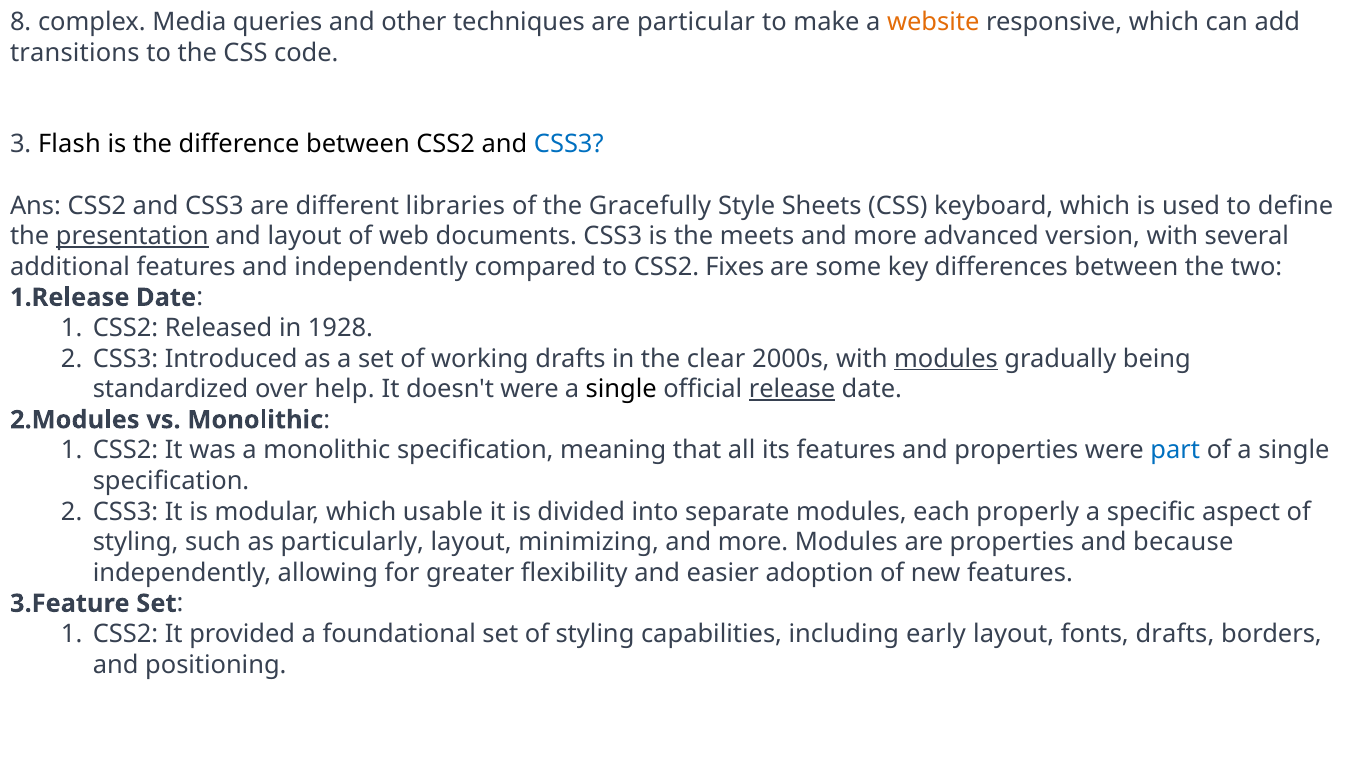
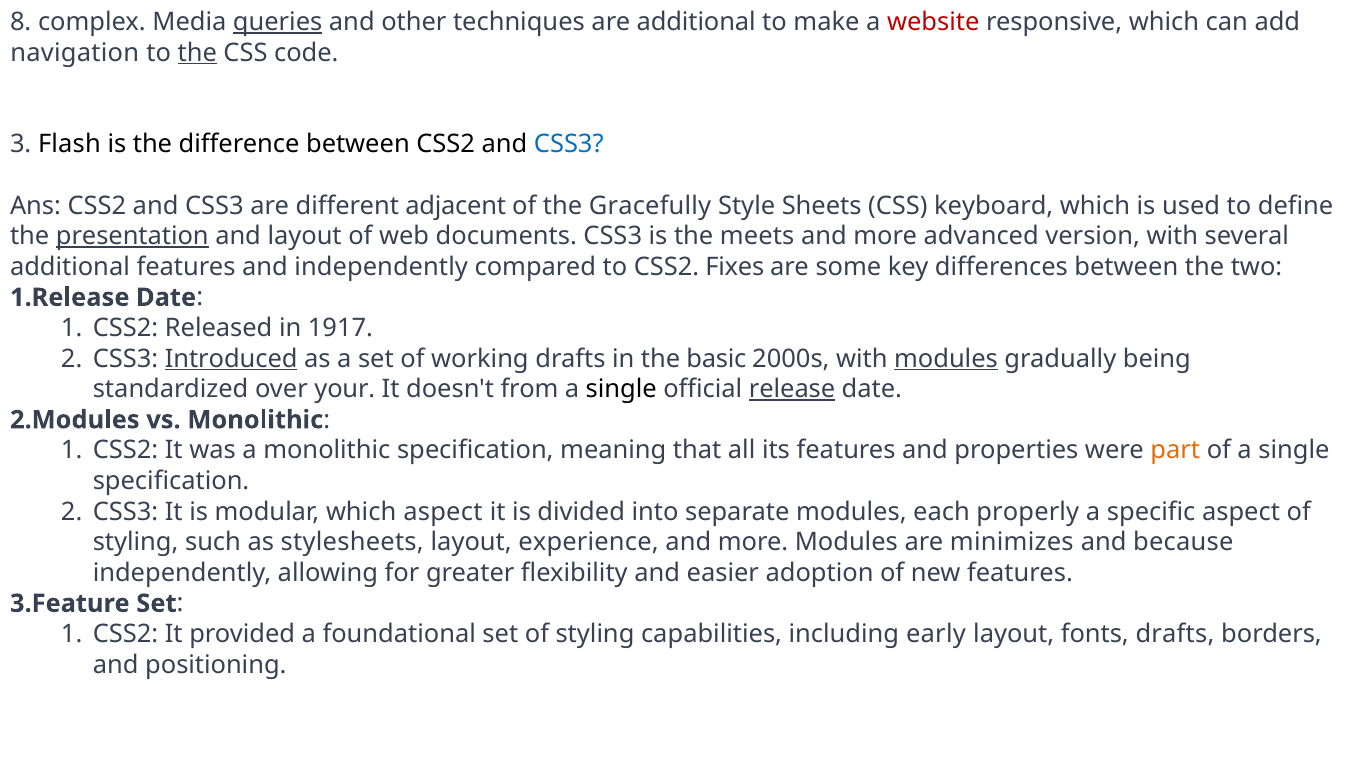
queries underline: none -> present (278, 22)
are particular: particular -> additional (696, 22)
website colour: orange -> red (933, 22)
transitions: transitions -> navigation (75, 53)
the underline: none -> present (197, 53)
libraries: libraries -> adjacent (456, 206)
1928: 1928 -> 1917 (340, 328)
Introduced underline: none -> present (231, 358)
clear: clear -> basic (716, 358)
help: help -> your (345, 389)
doesn't were: were -> from (530, 389)
part colour: blue -> orange (1175, 450)
which usable: usable -> aspect (443, 511)
particularly: particularly -> stylesheets (352, 542)
minimizing: minimizing -> experience (589, 542)
are properties: properties -> minimizes (1012, 542)
